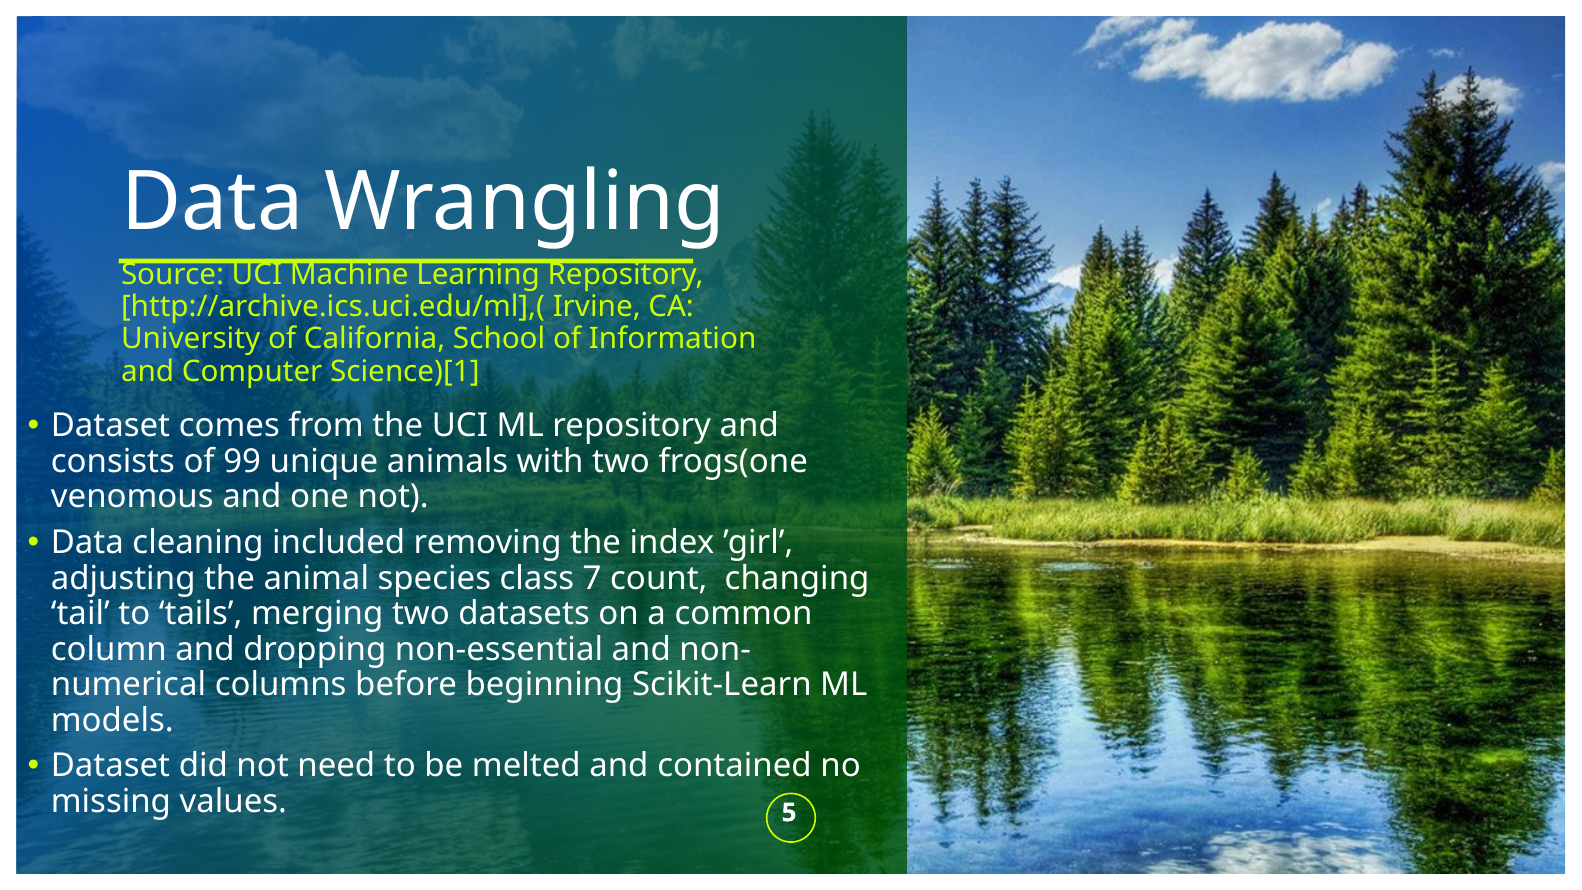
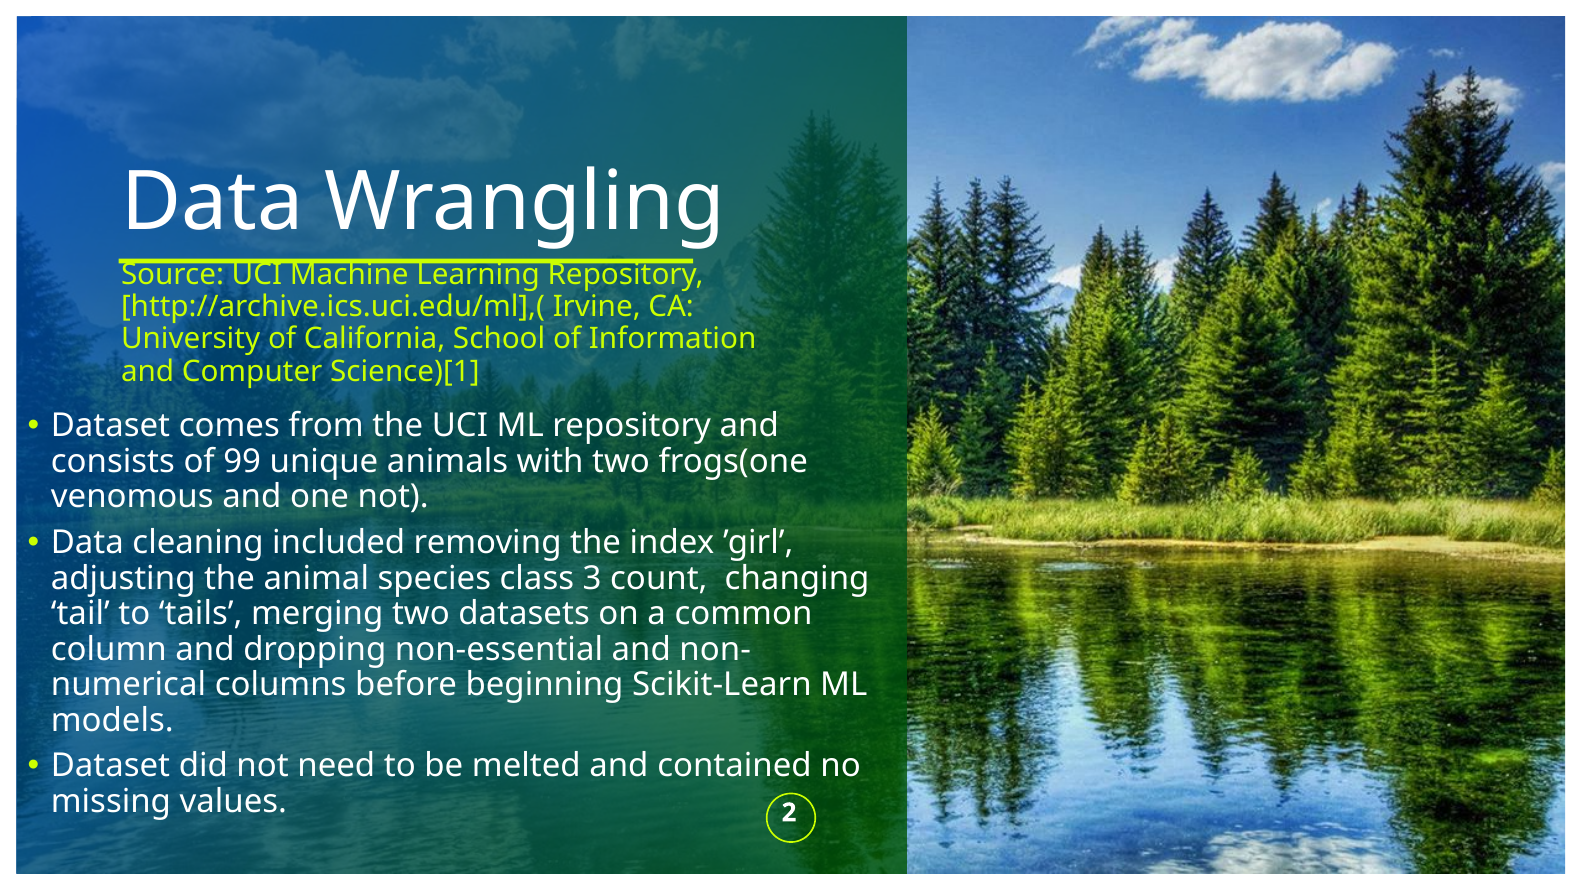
7: 7 -> 3 (592, 578)
5: 5 -> 2 (789, 813)
